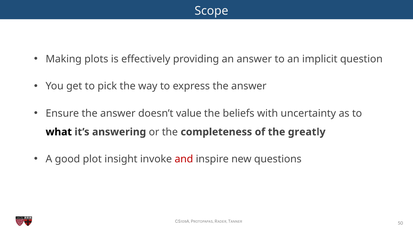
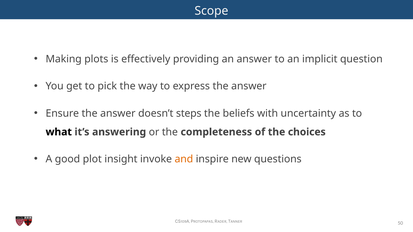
value: value -> steps (189, 114)
greatly: greatly -> choices (307, 132)
and colour: red -> orange (184, 159)
